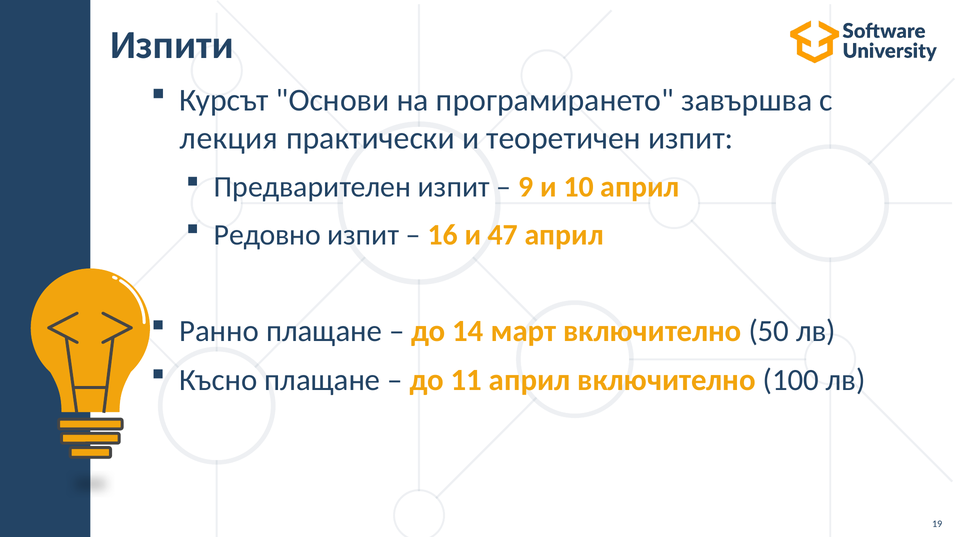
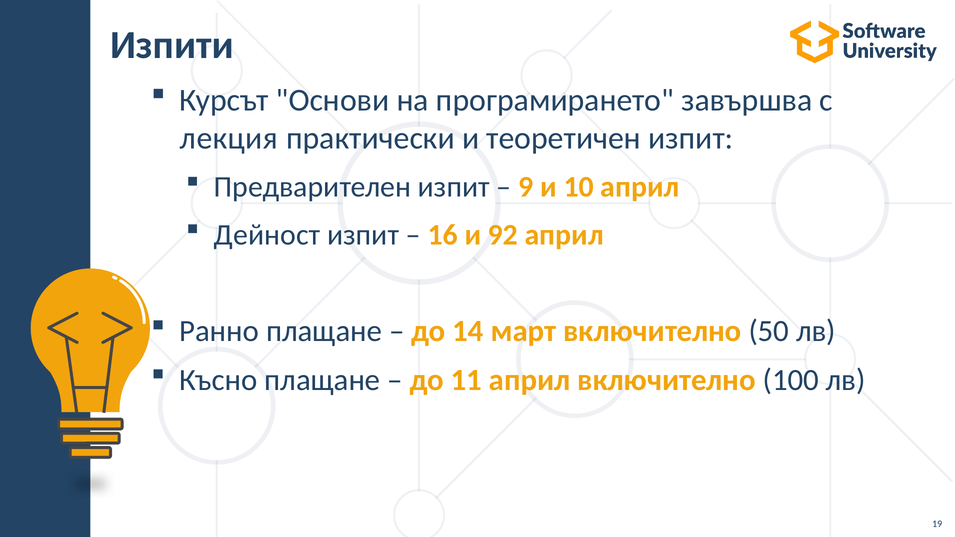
Редовно: Редовно -> Дейност (267, 235)
47: 47 -> 92 (503, 235)
